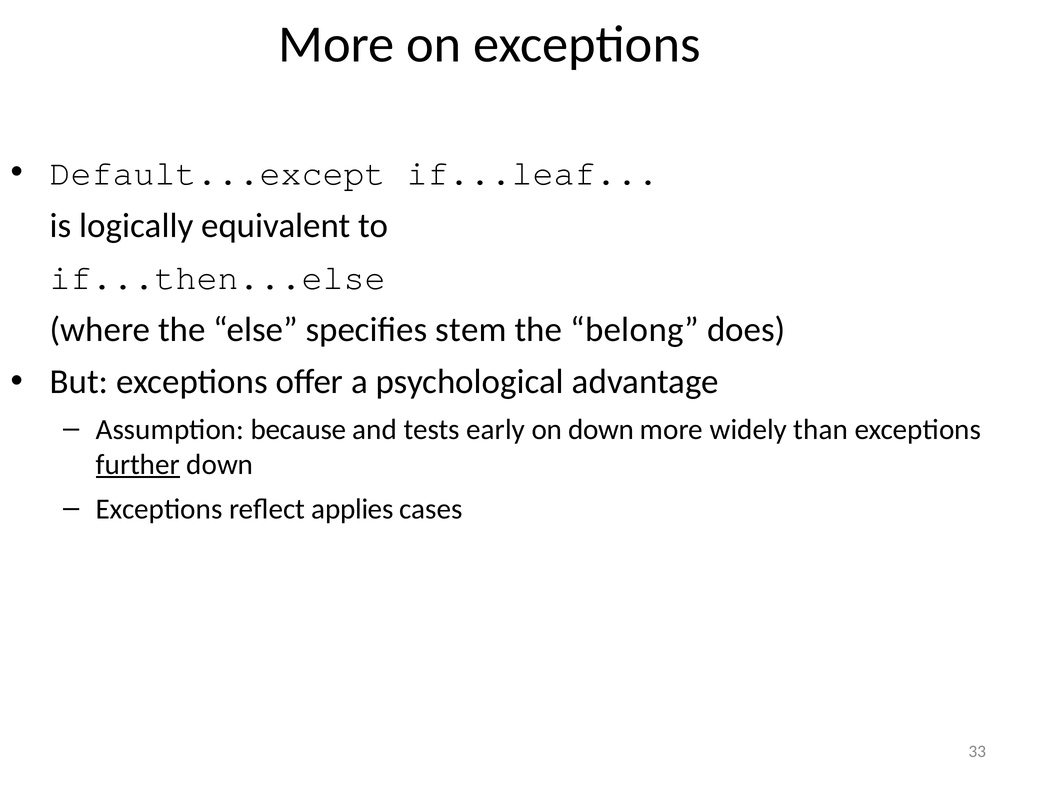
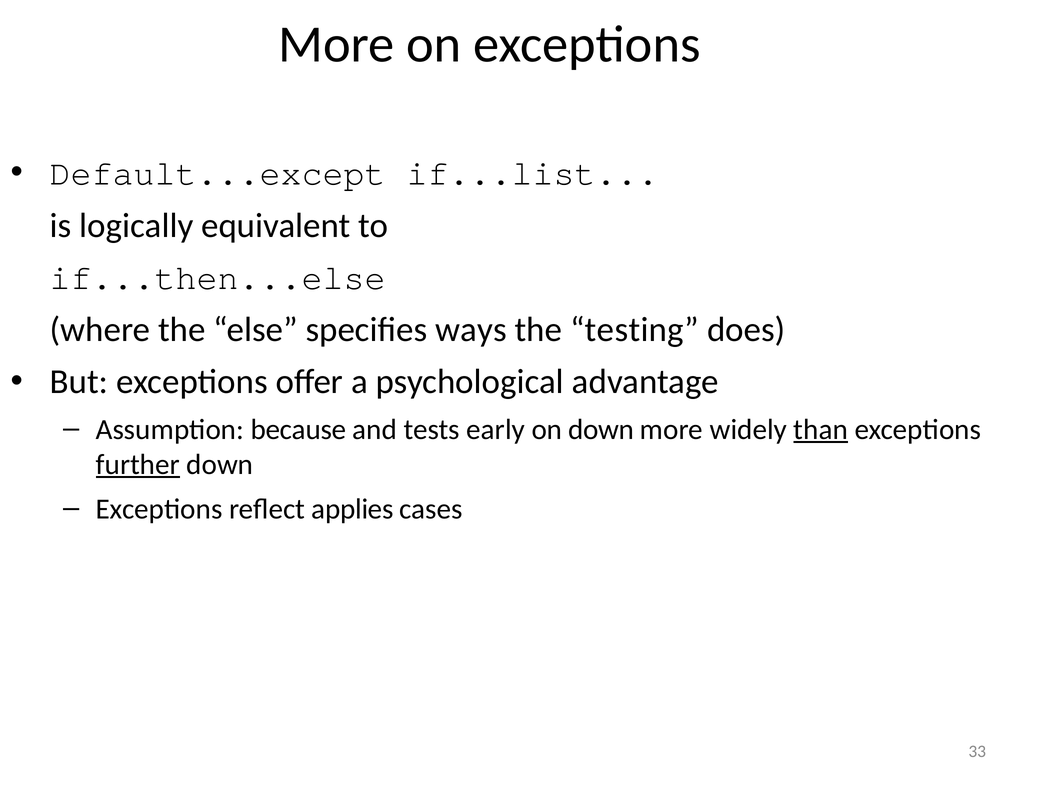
if...leaf: if...leaf -> if...list (533, 173)
stem: stem -> ways (471, 330)
belong: belong -> testing (634, 330)
than underline: none -> present (821, 429)
